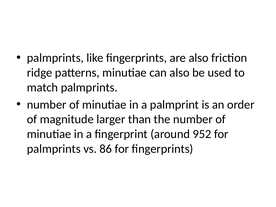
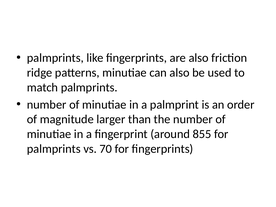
952: 952 -> 855 (202, 134)
86: 86 -> 70 (106, 149)
